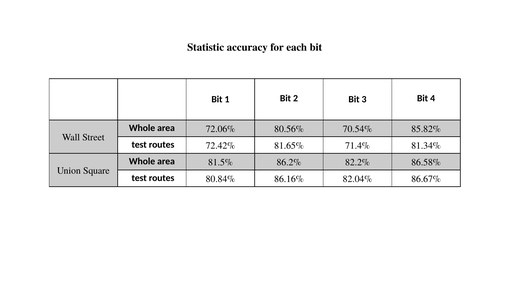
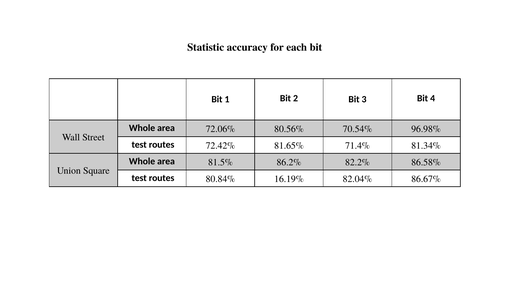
85.82%: 85.82% -> 96.98% (426, 129)
86.16%: 86.16% -> 16.19% (289, 179)
